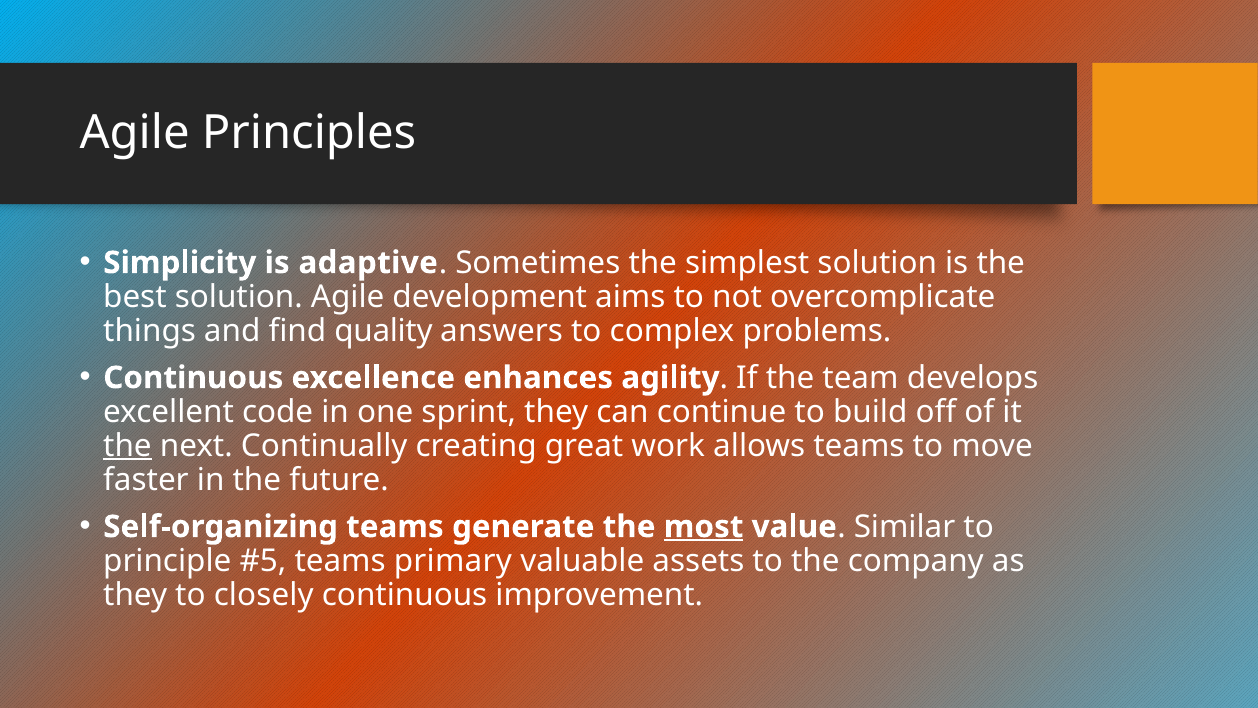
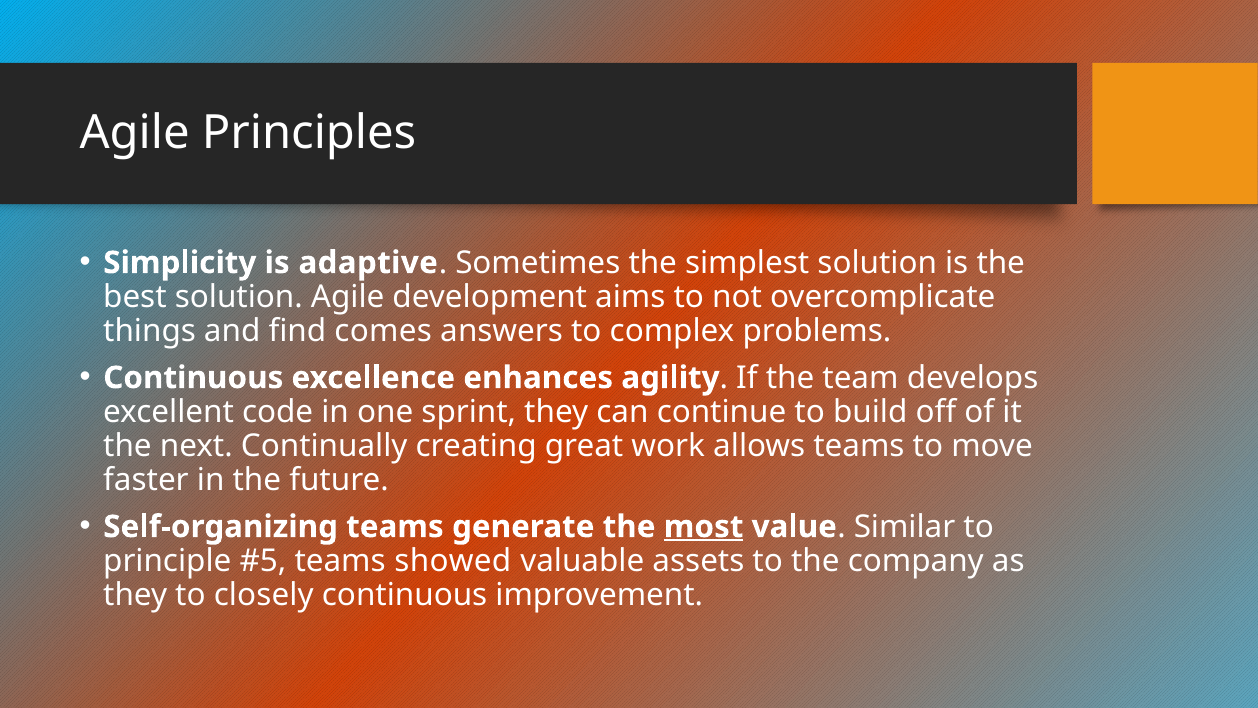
quality: quality -> comes (383, 331)
the underline: present -> none (127, 446)
primary: primary -> showed (453, 560)
